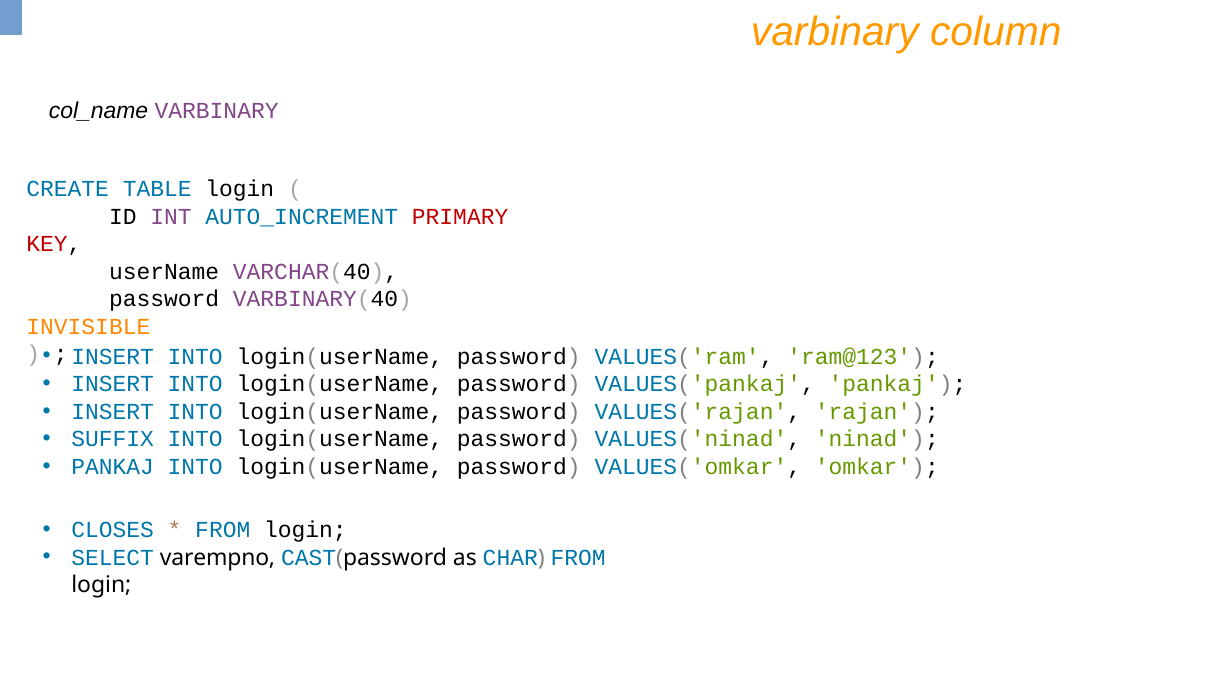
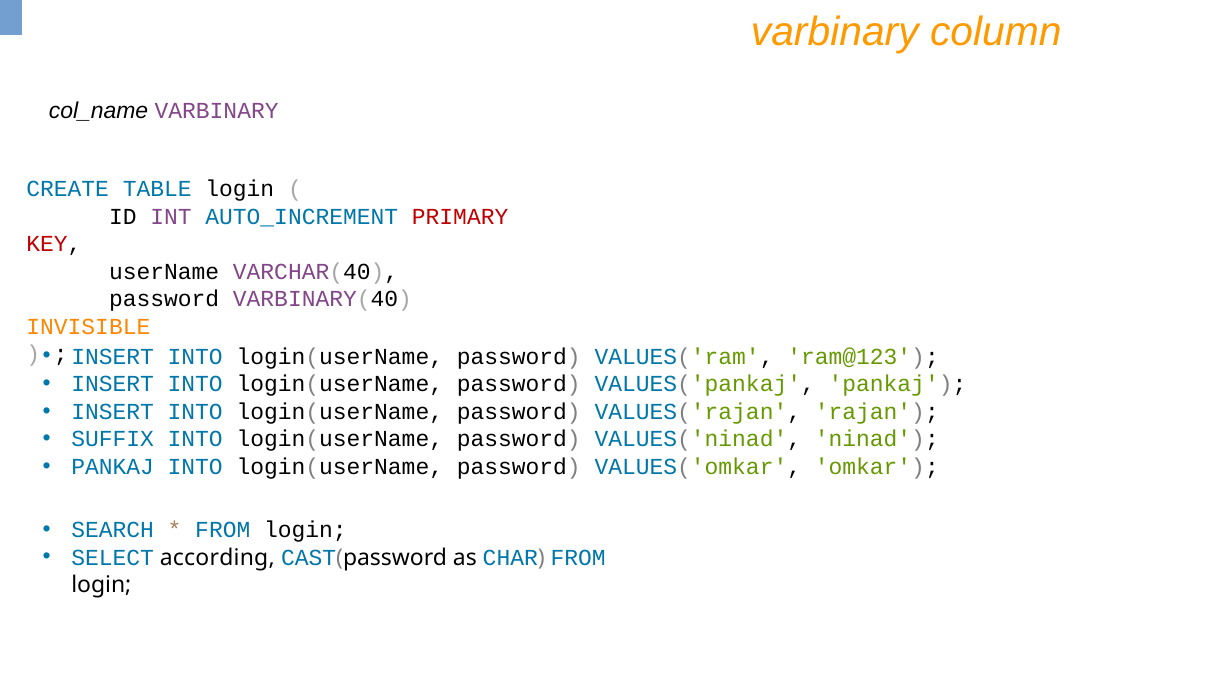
CLOSES: CLOSES -> SEARCH (113, 530)
varempno: varempno -> according (217, 558)
